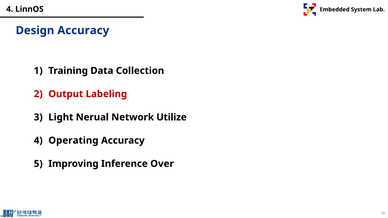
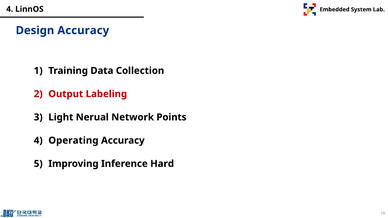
Utilize: Utilize -> Points (171, 117)
Over: Over -> Hard (162, 164)
